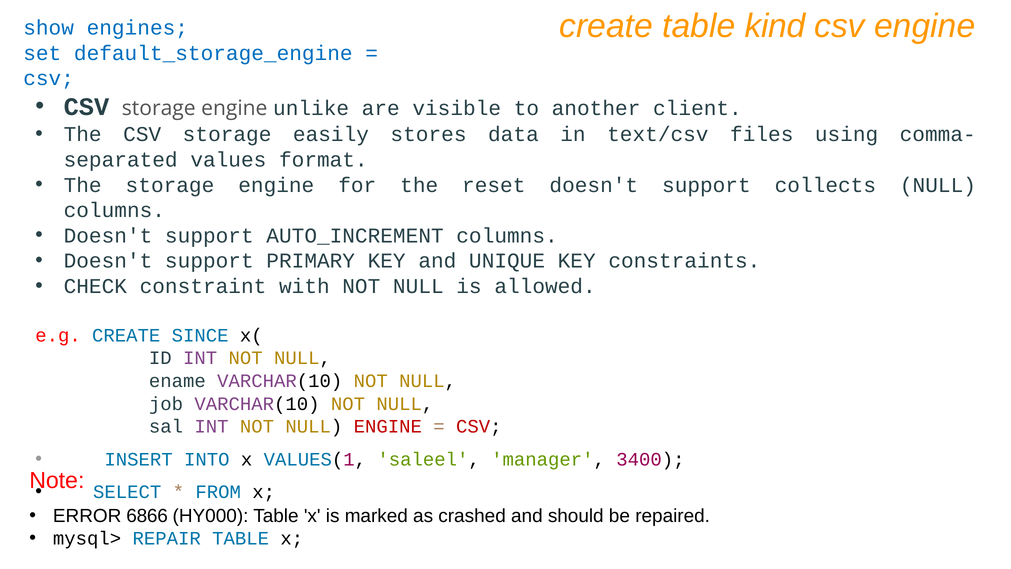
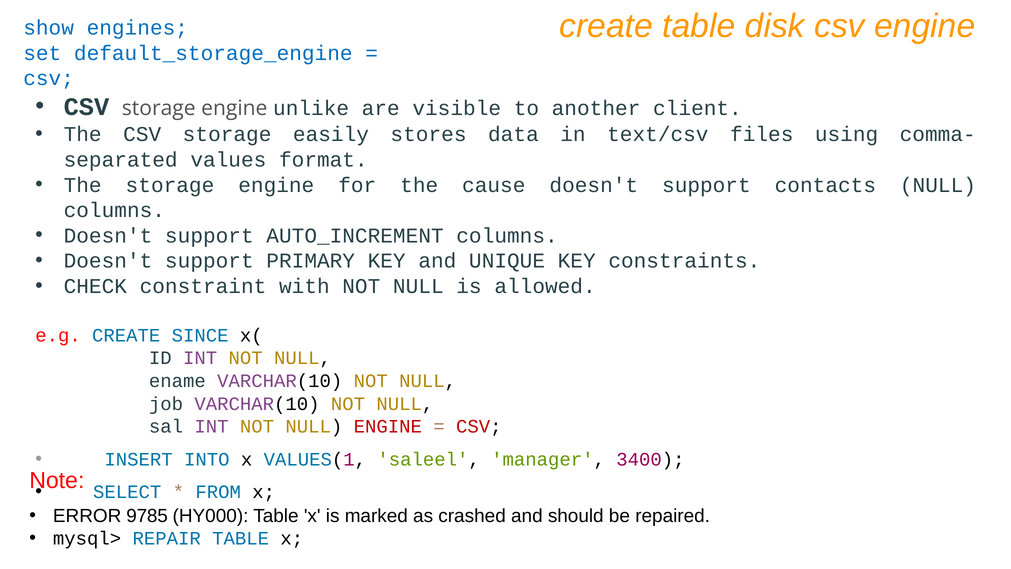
kind: kind -> disk (775, 26)
reset: reset -> cause (494, 185)
collects: collects -> contacts (825, 185)
6866: 6866 -> 9785 (147, 515)
